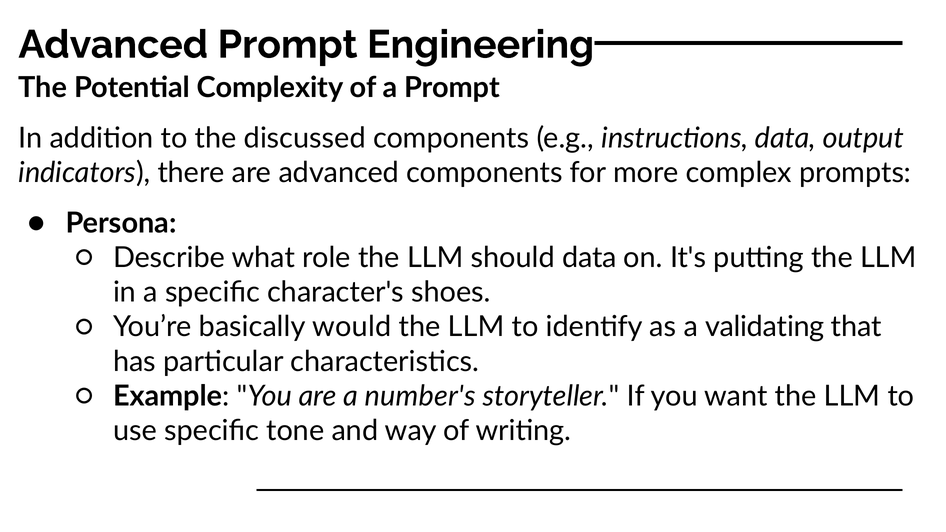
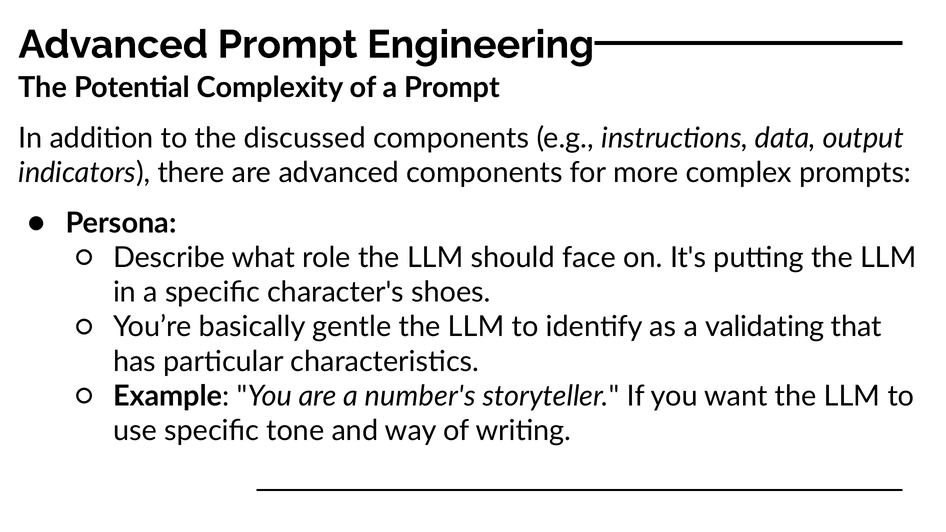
should data: data -> face (589, 258)
would: would -> gentle (352, 327)
